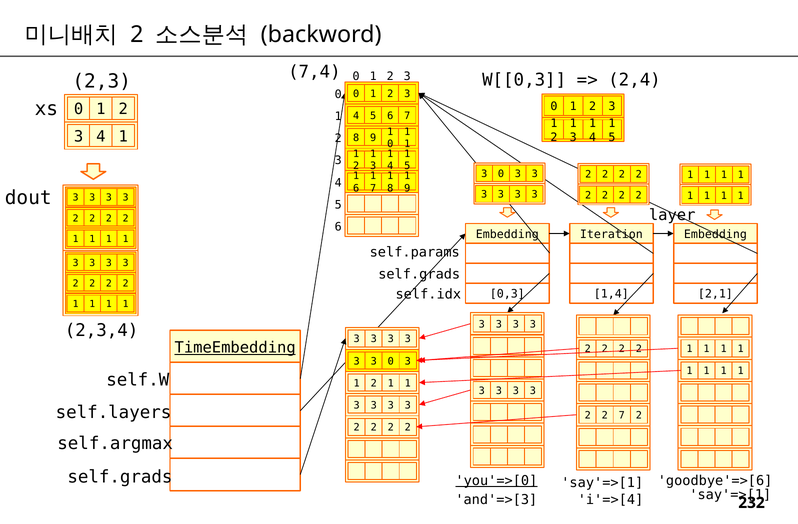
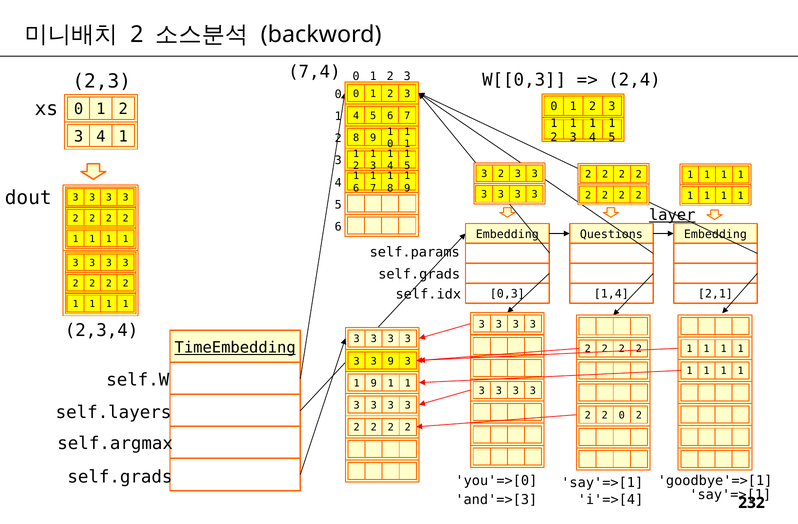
0: 0 -> 2 (501, 174)
layer underline: none -> present (672, 215)
Iteration: Iteration -> Questions (611, 234)
3 3 0: 0 -> 9 (391, 361)
2: 2 -> 9 (374, 383)
2 7: 7 -> 0 (622, 416)
you'=>[0 underline: present -> none (496, 481)
goodbye'=>[6: goodbye'=>[6 -> goodbye'=>[1 (715, 481)
